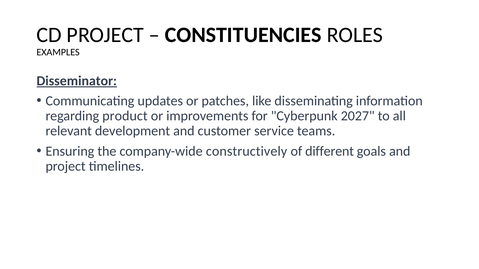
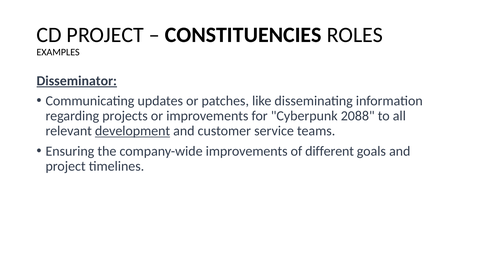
product: product -> projects (125, 116)
2027: 2027 -> 2088 (358, 116)
development underline: none -> present (133, 131)
company-wide constructively: constructively -> improvements (247, 151)
